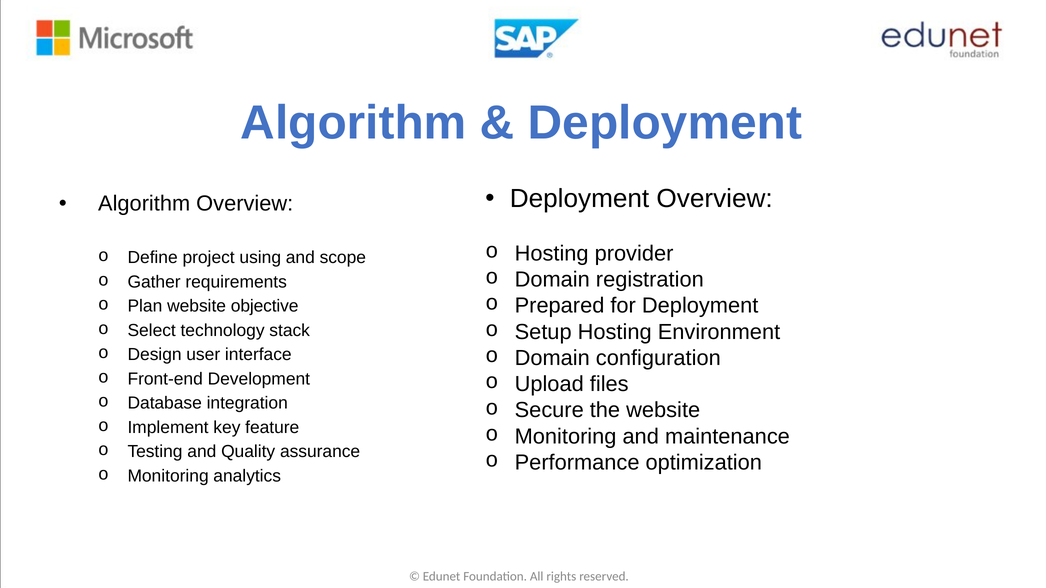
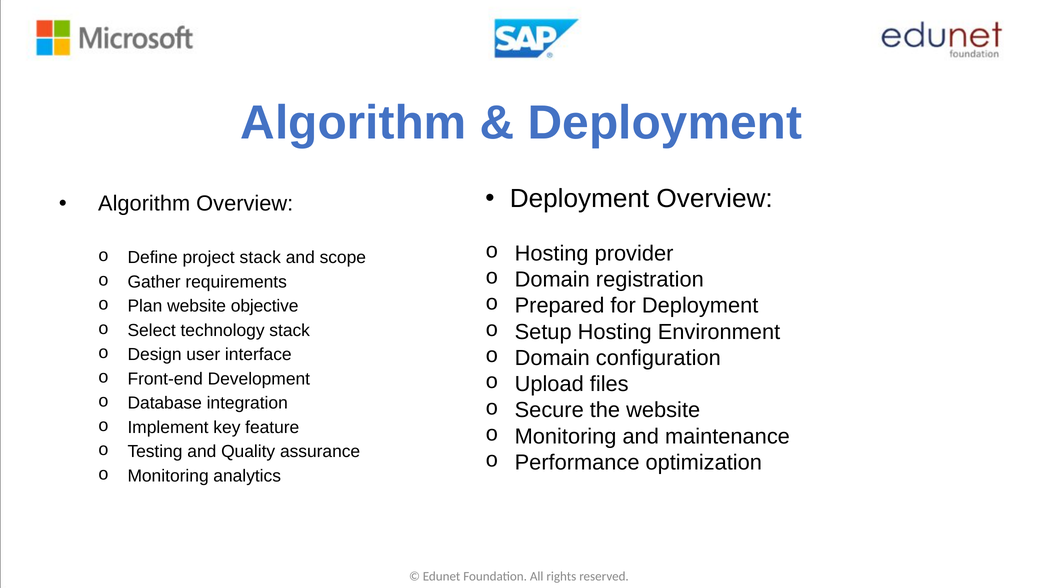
project using: using -> stack (260, 258)
